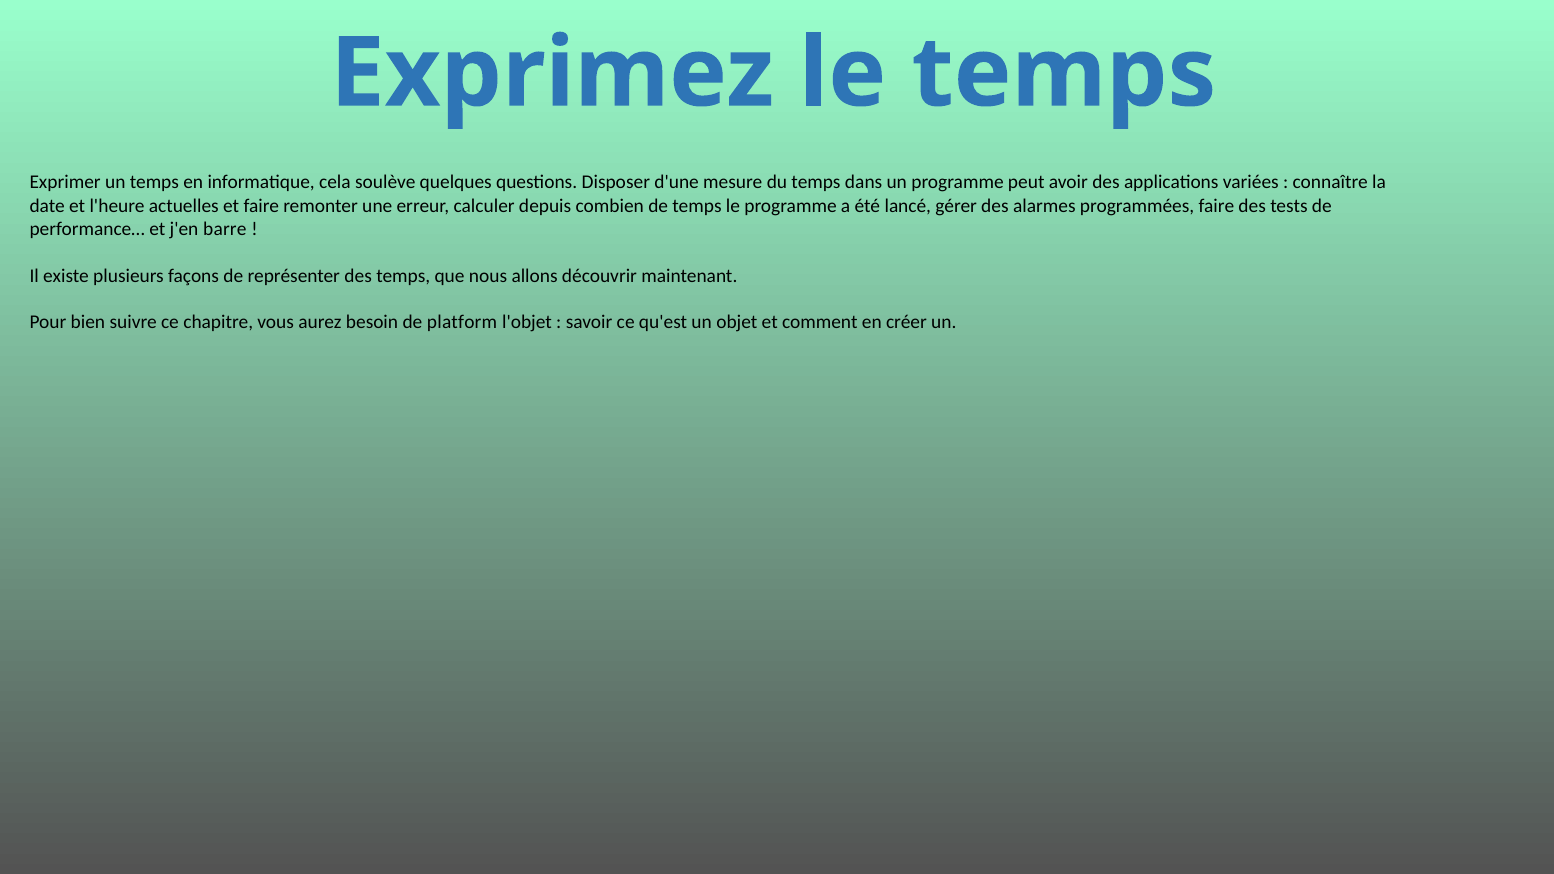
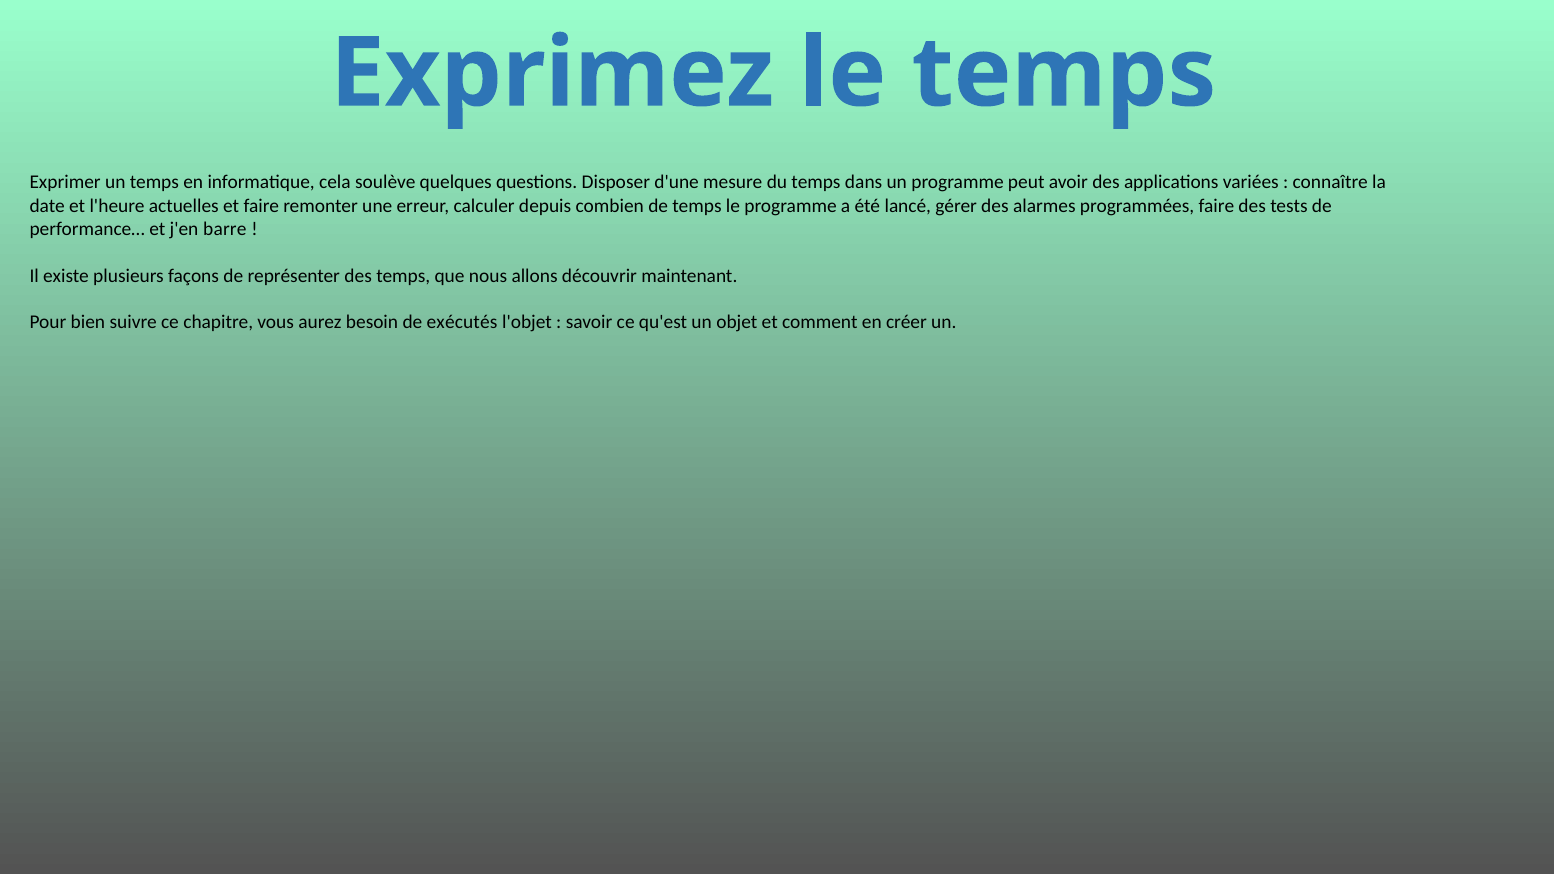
platform: platform -> exécutés (462, 322)
